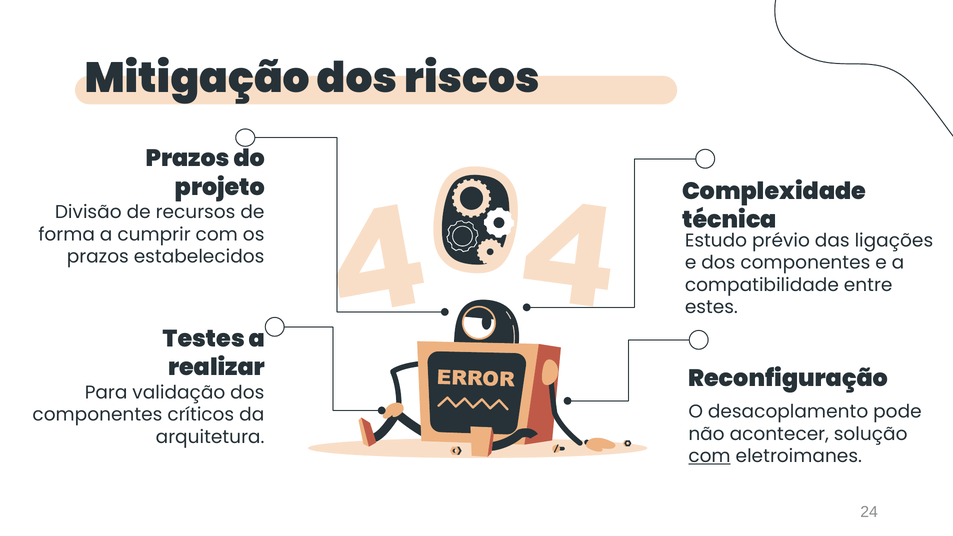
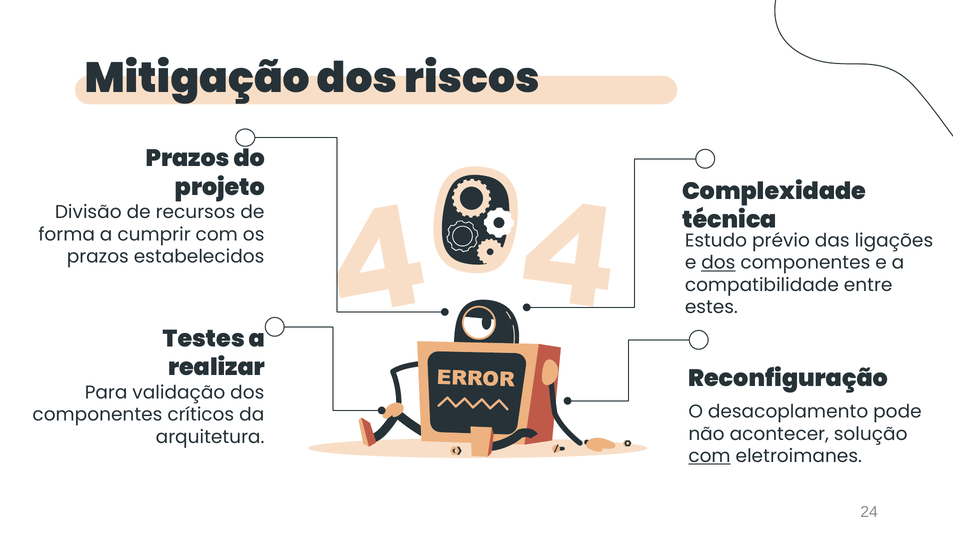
dos underline: none -> present (718, 263)
